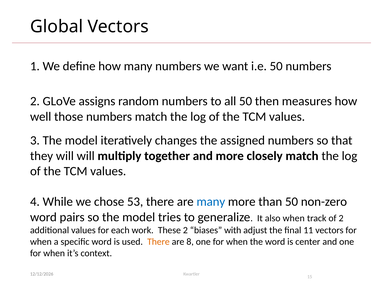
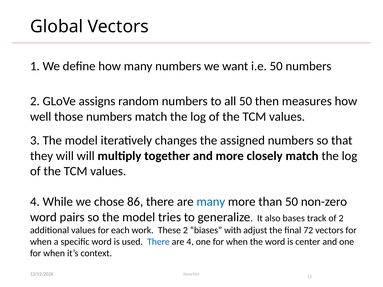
53: 53 -> 86 (135, 202)
also when: when -> bases (294, 218)
11: 11 -> 72 (308, 230)
There colour: orange -> blue (158, 242)
are 8: 8 -> 4 (190, 242)
